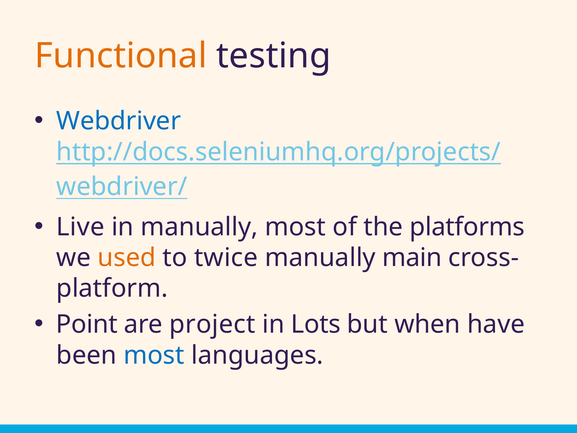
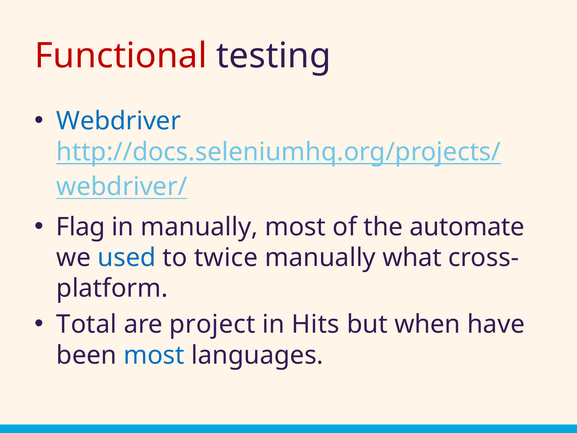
Functional colour: orange -> red (121, 56)
Live: Live -> Flag (81, 227)
platforms: platforms -> automate (467, 227)
used colour: orange -> blue (127, 258)
main: main -> what (412, 258)
Point: Point -> Total (87, 324)
Lots: Lots -> Hits (316, 324)
